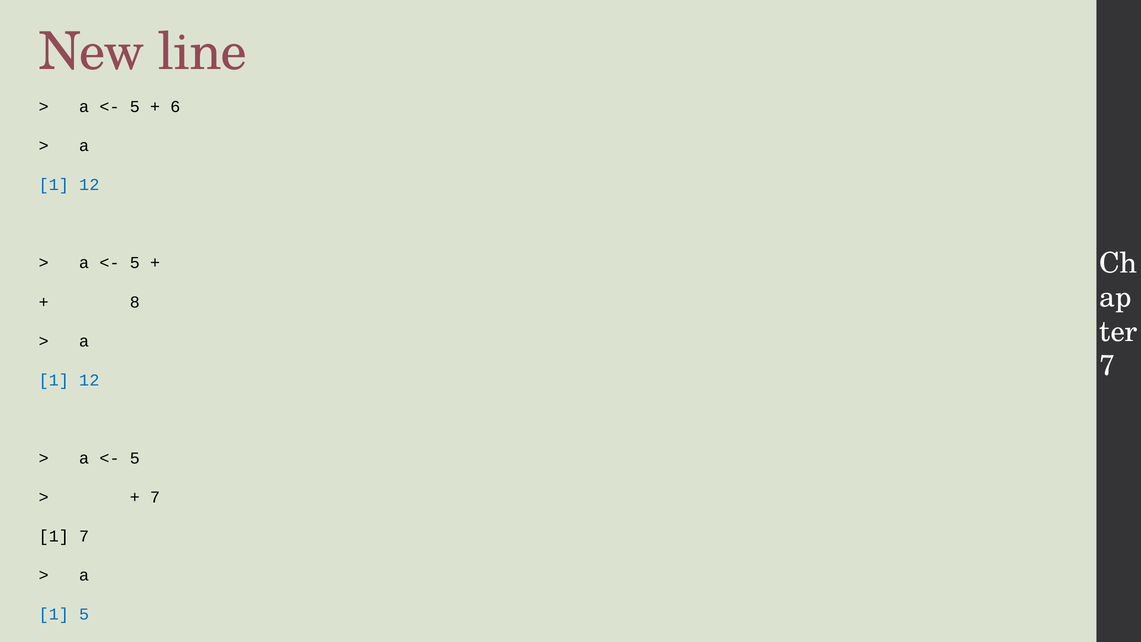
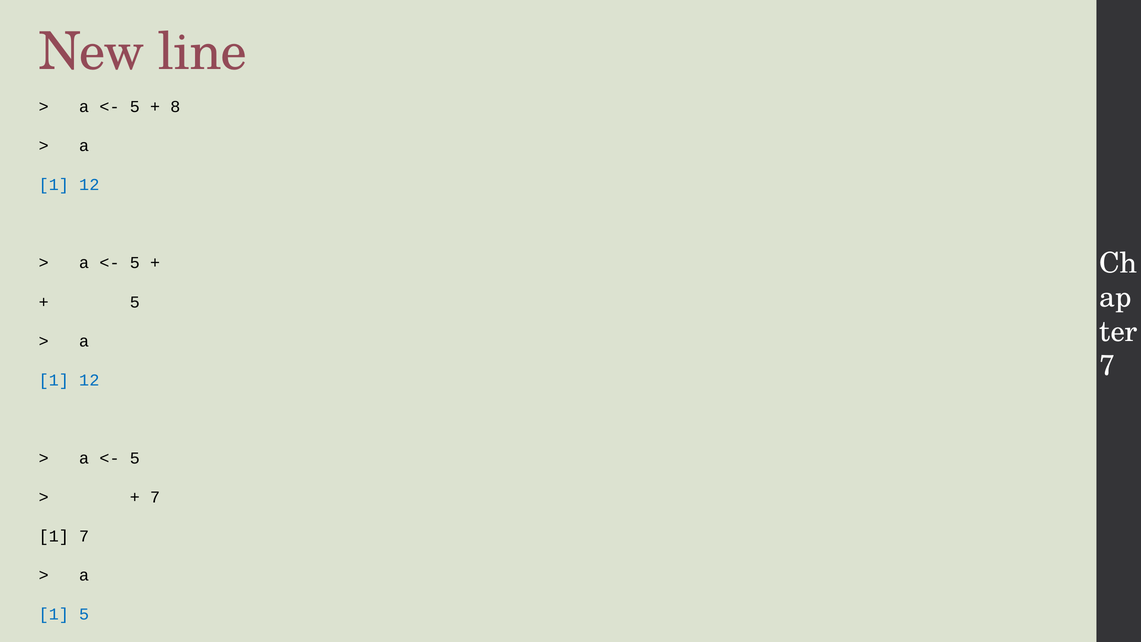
6: 6 -> 8 (175, 107)
8: 8 -> 5 (135, 302)
